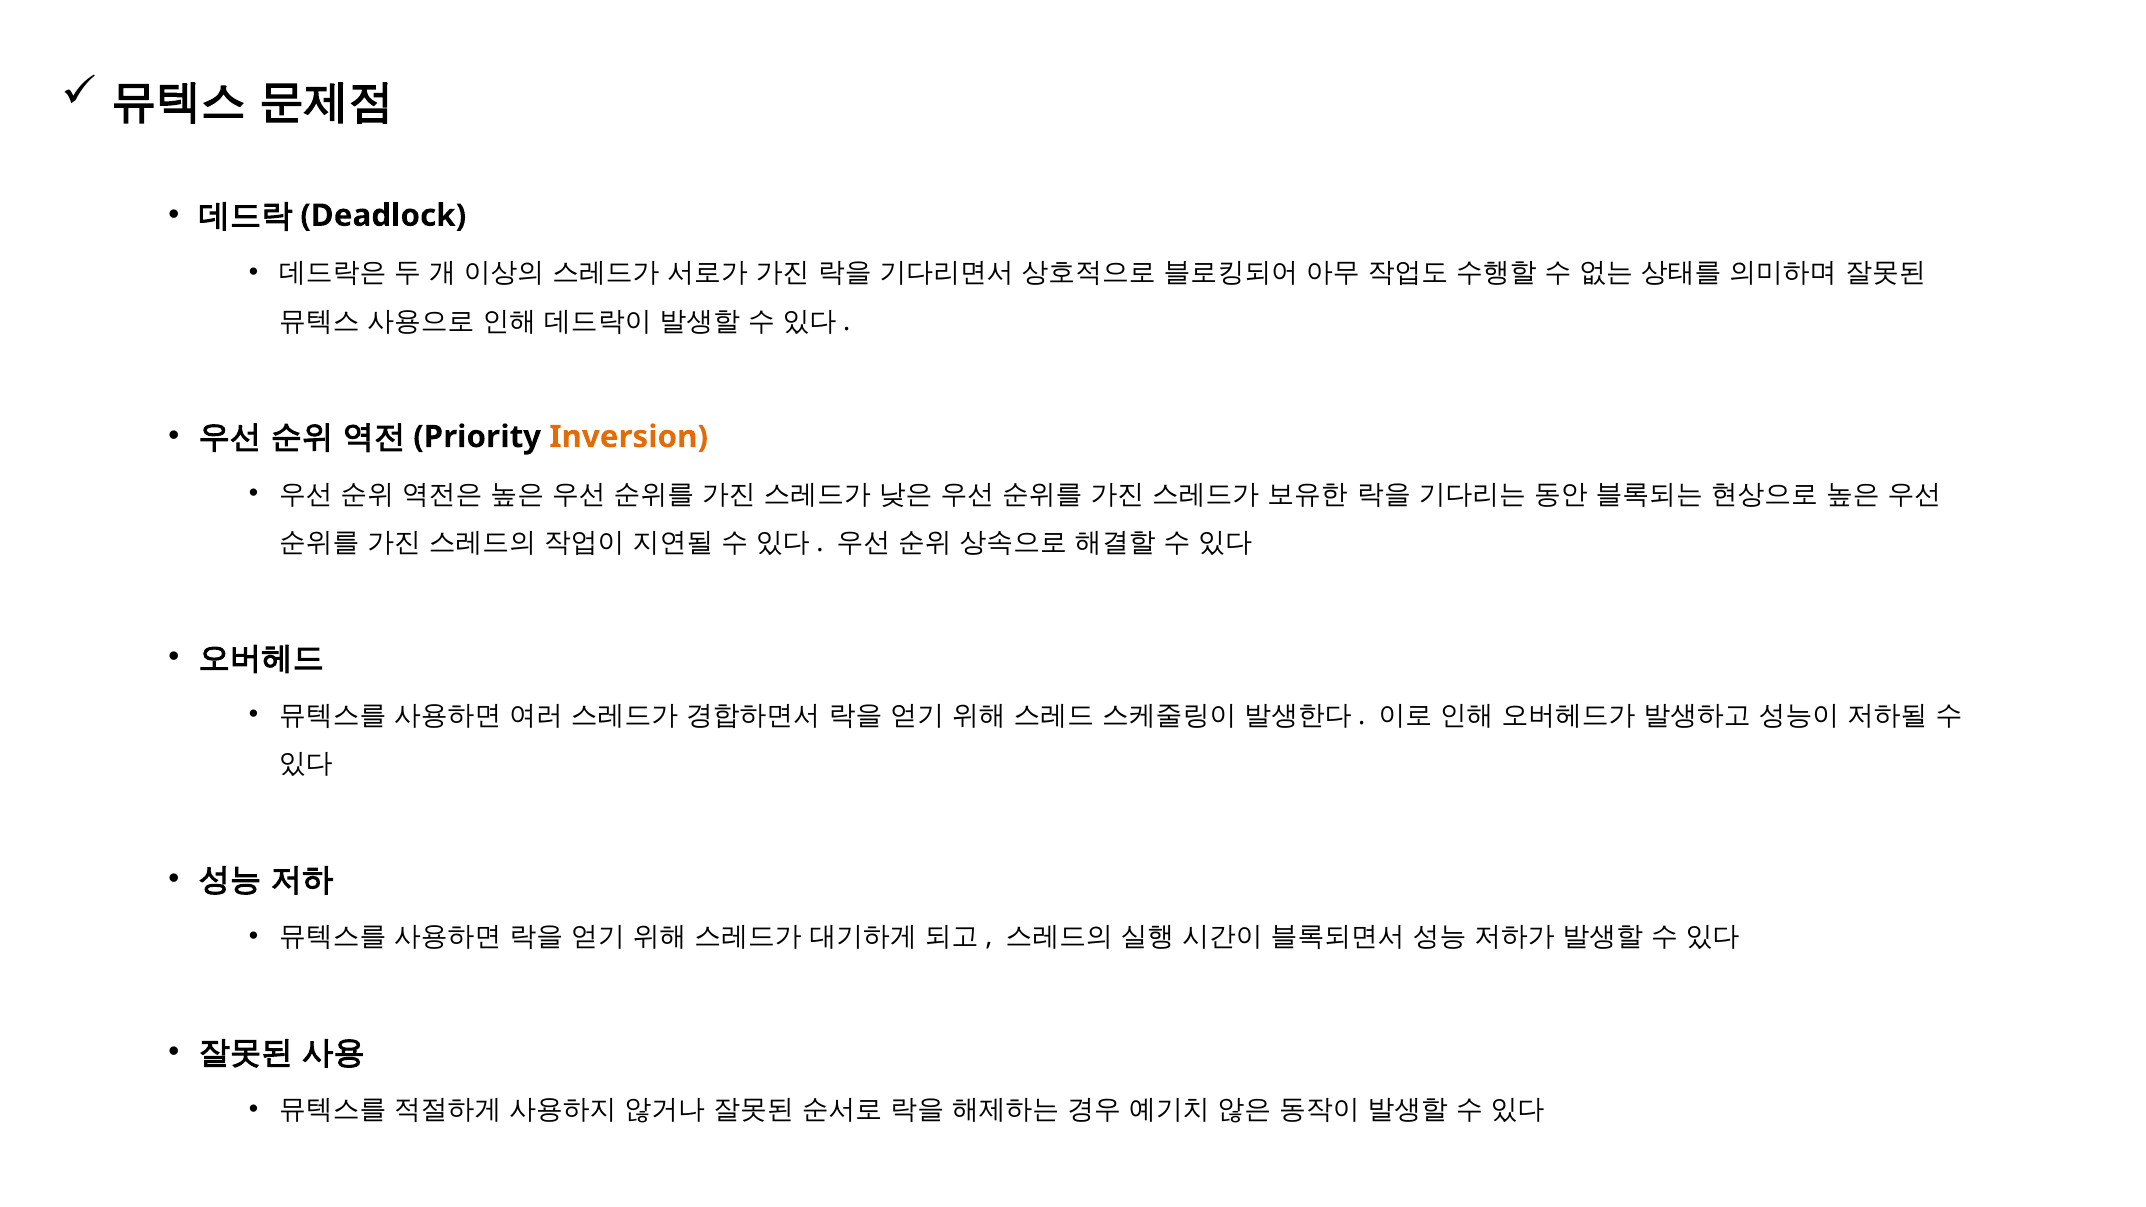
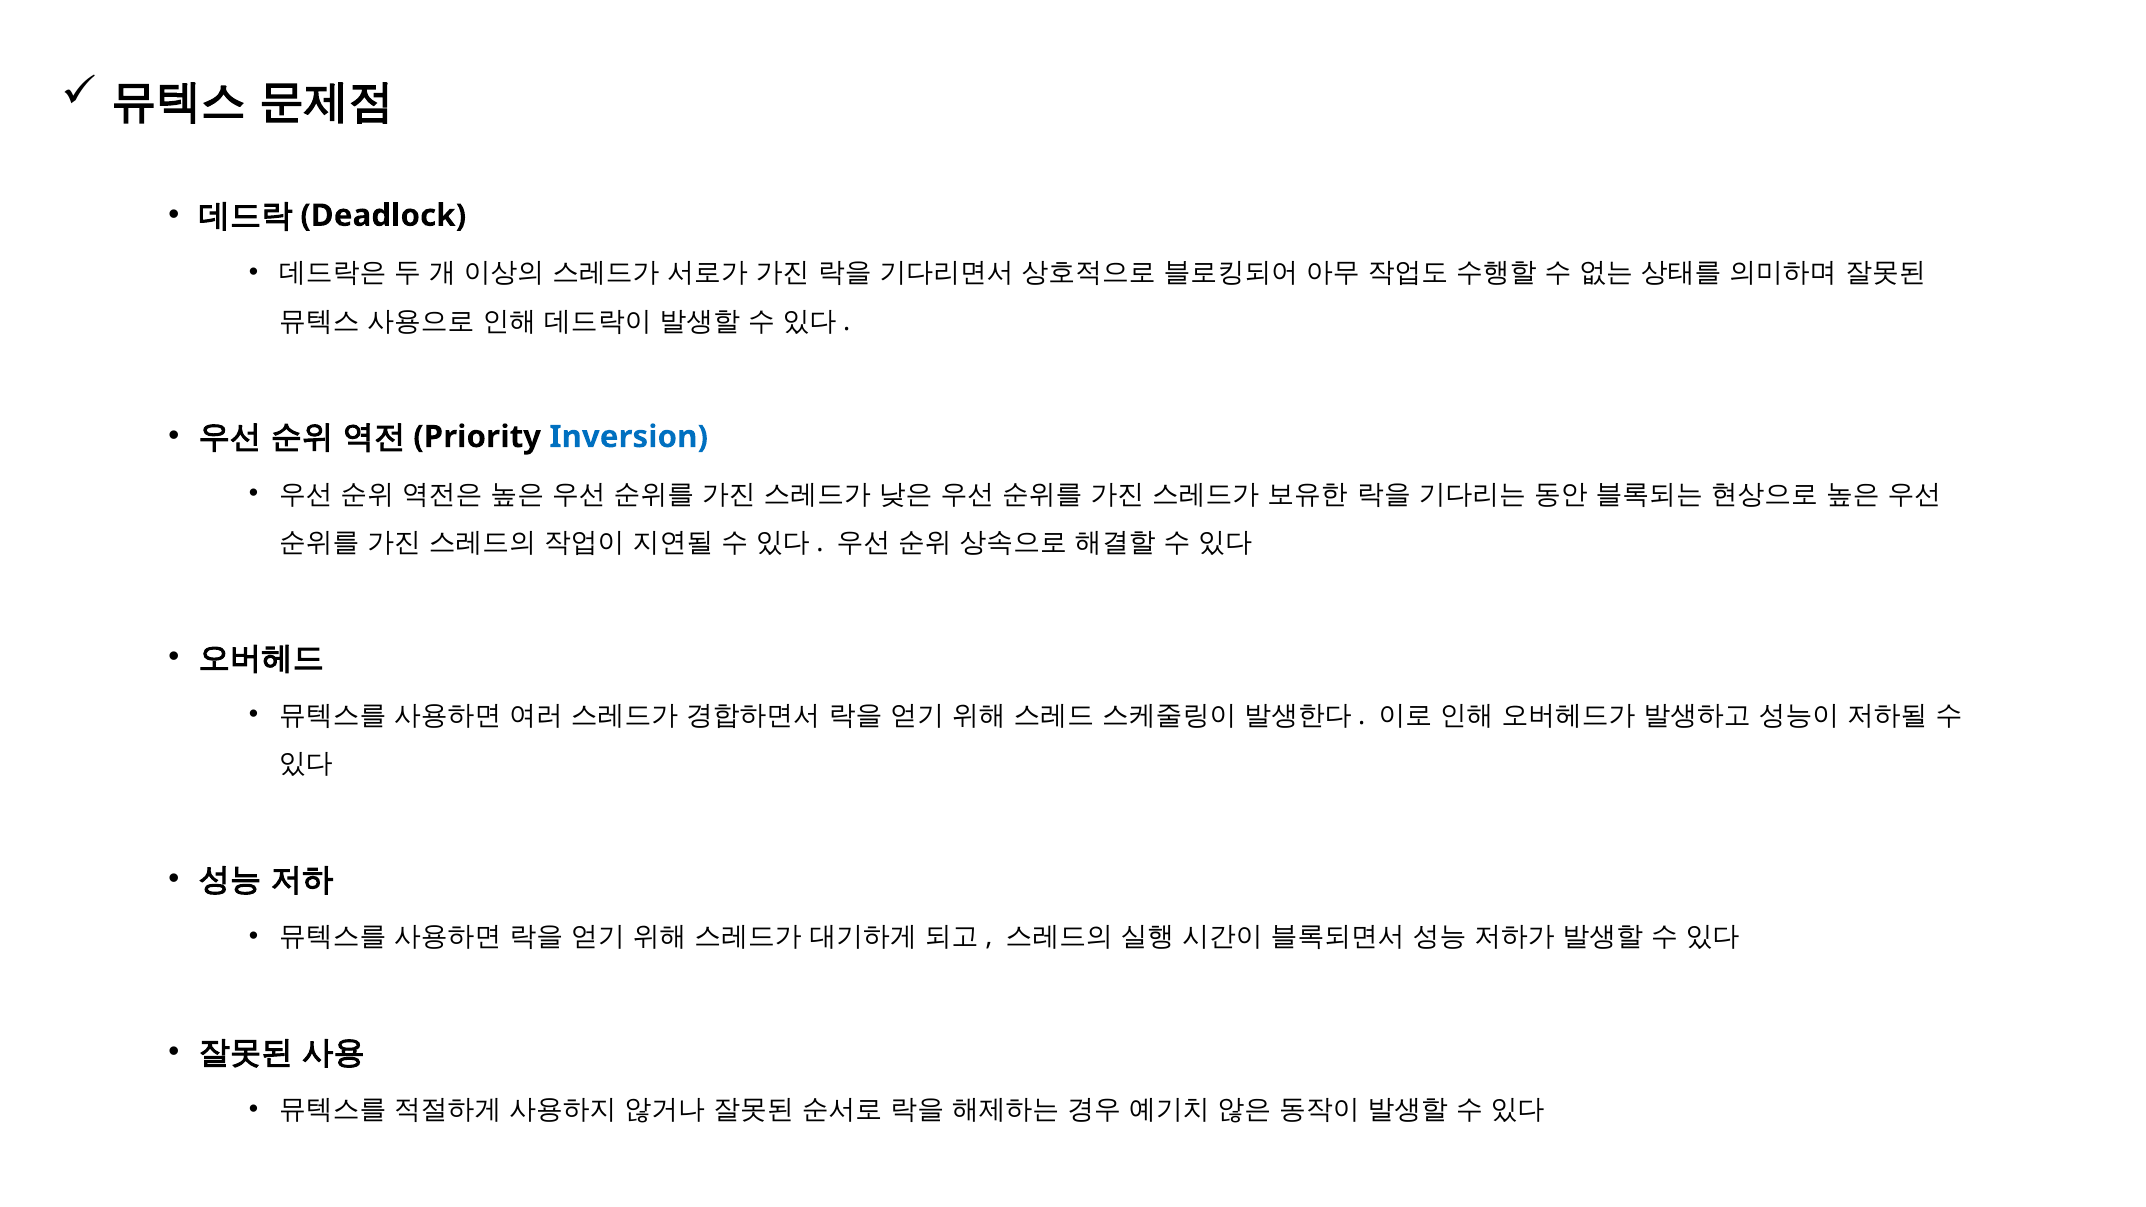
Inversion colour: orange -> blue (629, 437)
